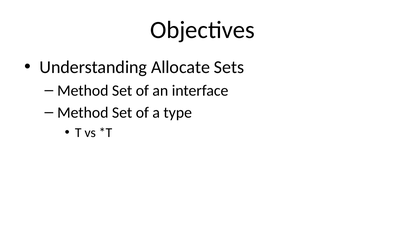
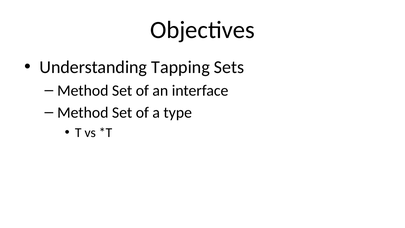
Allocate: Allocate -> Tapping (181, 67)
